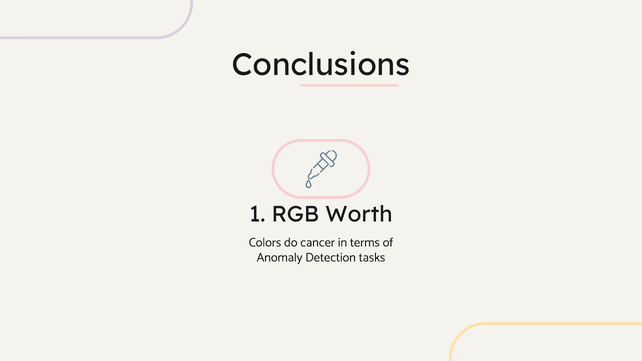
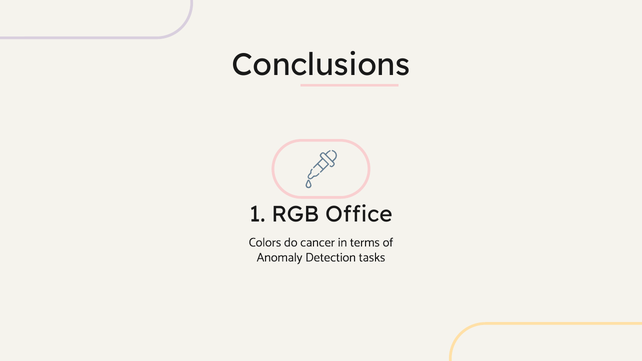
Worth: Worth -> Office (359, 214)
